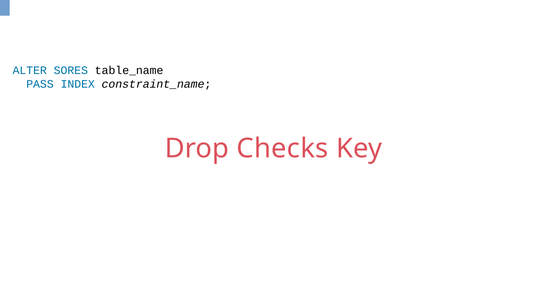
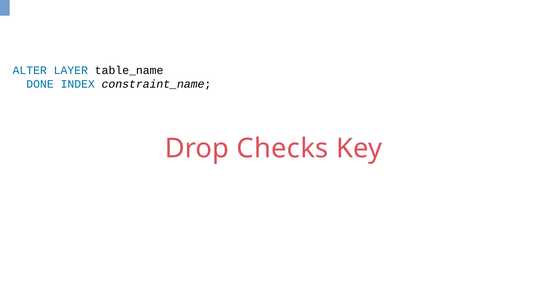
SORES: SORES -> LAYER (71, 70)
PASS: PASS -> DONE (40, 84)
